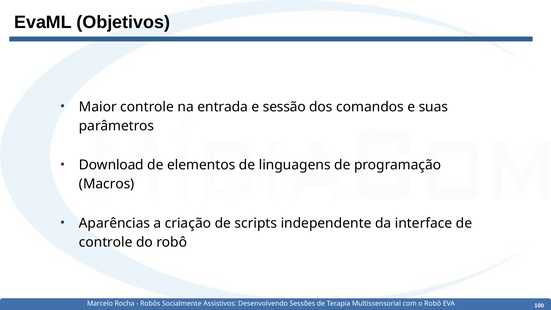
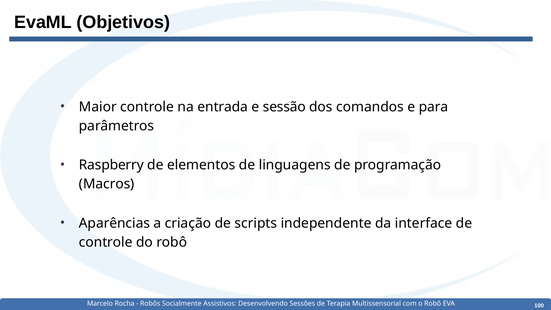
suas: suas -> para (433, 107)
Download: Download -> Raspberry (111, 165)
